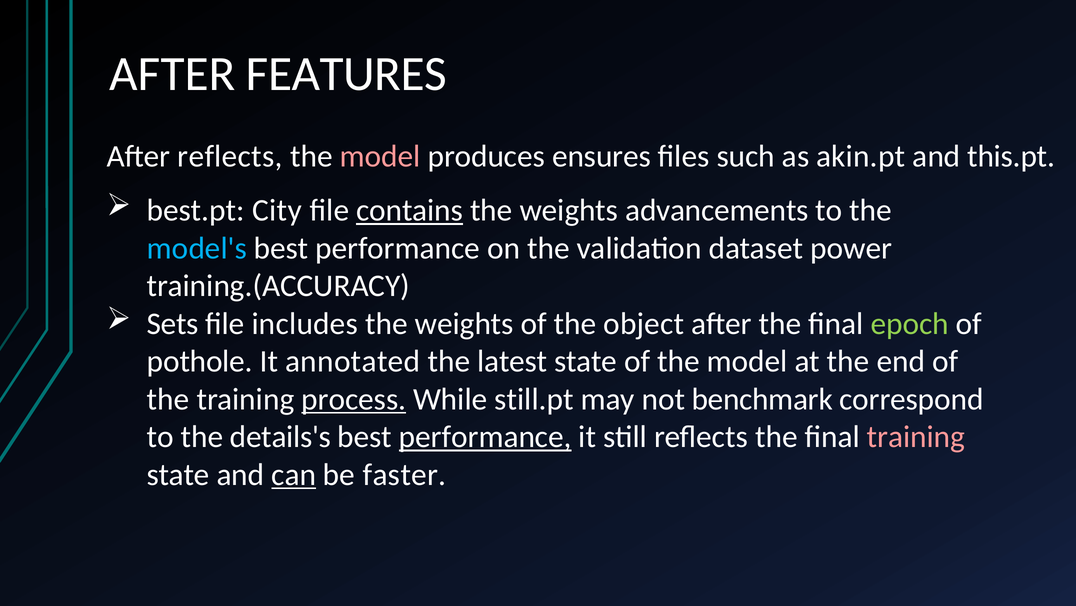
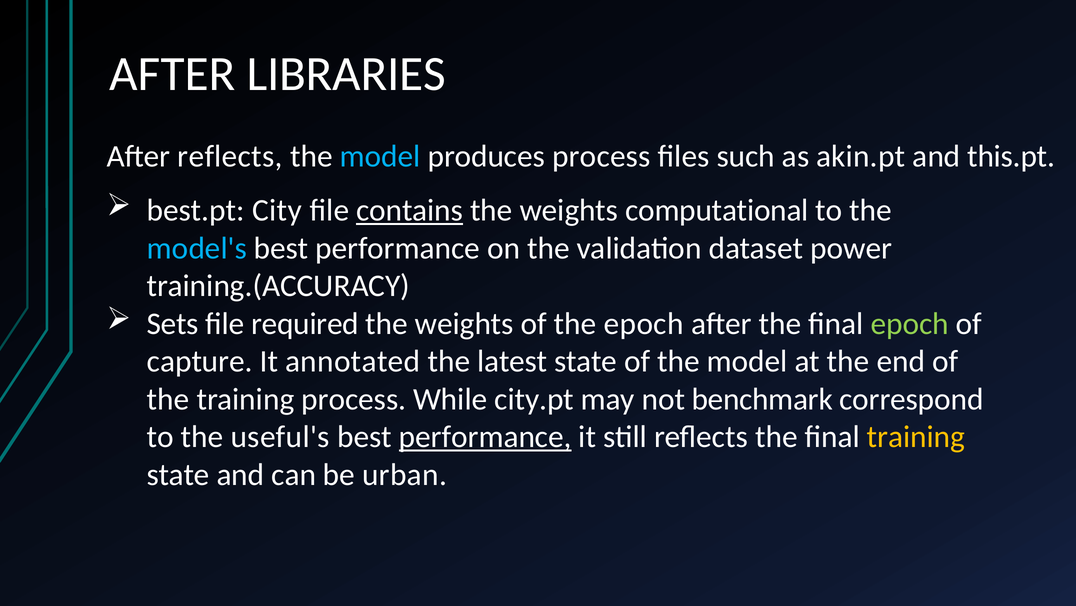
FEATURES: FEATURES -> LIBRARIES (346, 74)
model colour: pink -> light blue (380, 156)
produces ensures: ensures -> process (601, 156)
advancements: advancements -> computational (717, 210)
includes: includes -> required (305, 323)
the object: object -> epoch (644, 323)
pothole: pothole -> capture (200, 361)
process underline: present -> none (354, 399)
still.pt: still.pt -> city.pt (534, 399)
details's: details's -> useful's (280, 437)
training colour: pink -> yellow (916, 437)
can underline: present -> none (294, 474)
faster: faster -> urban (405, 474)
